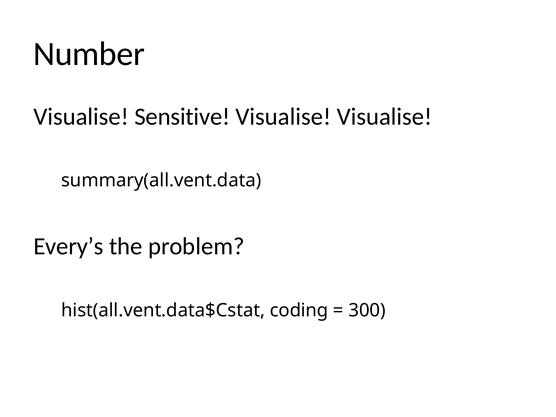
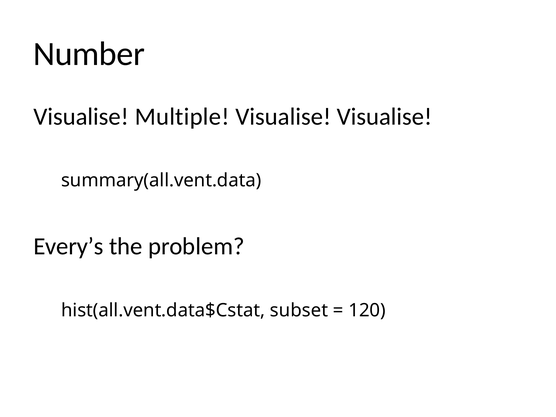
Sensitive: Sensitive -> Multiple (182, 117)
coding: coding -> subset (299, 310)
300: 300 -> 120 (367, 310)
